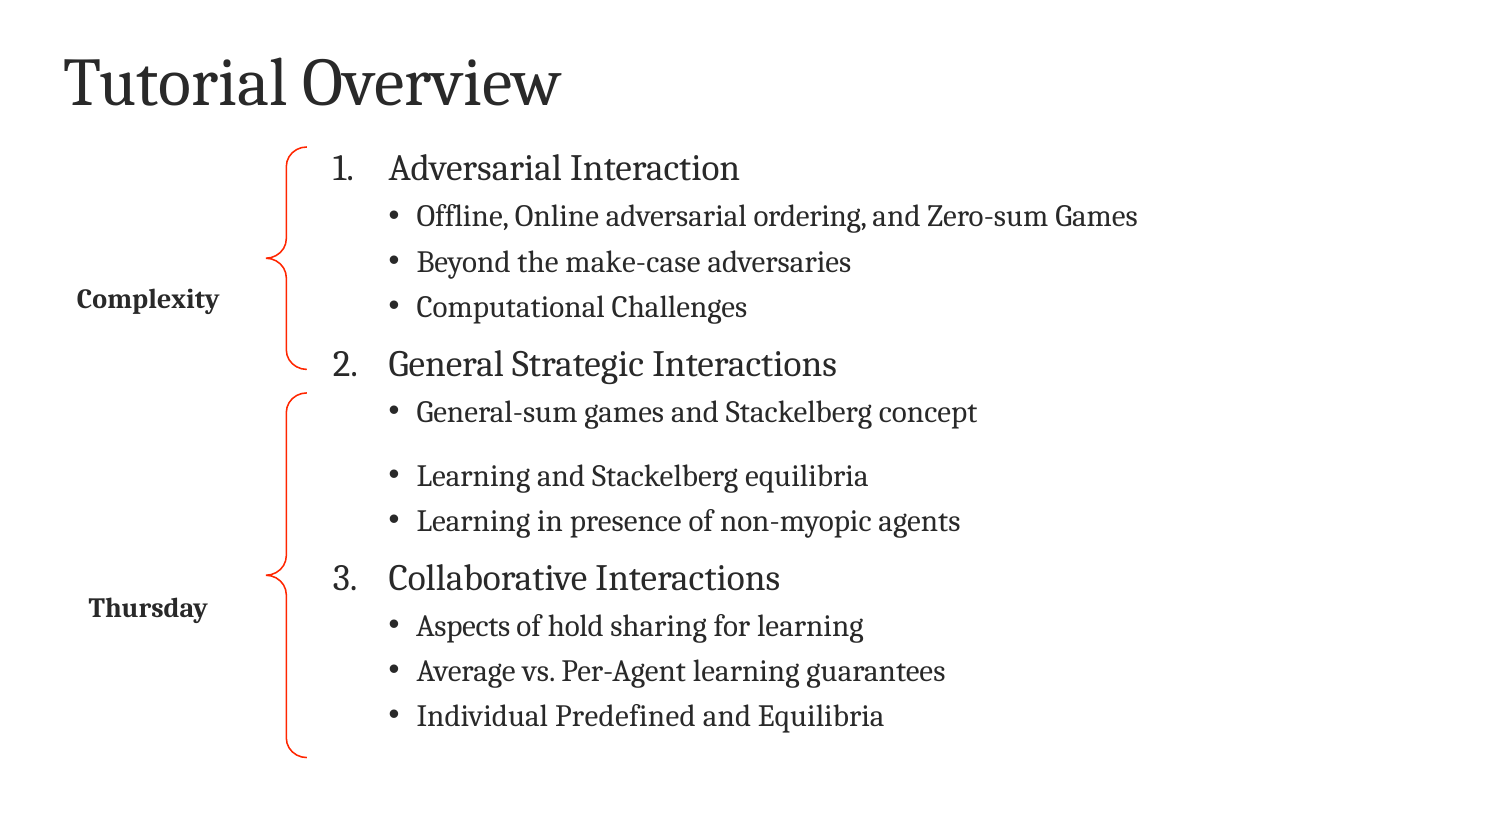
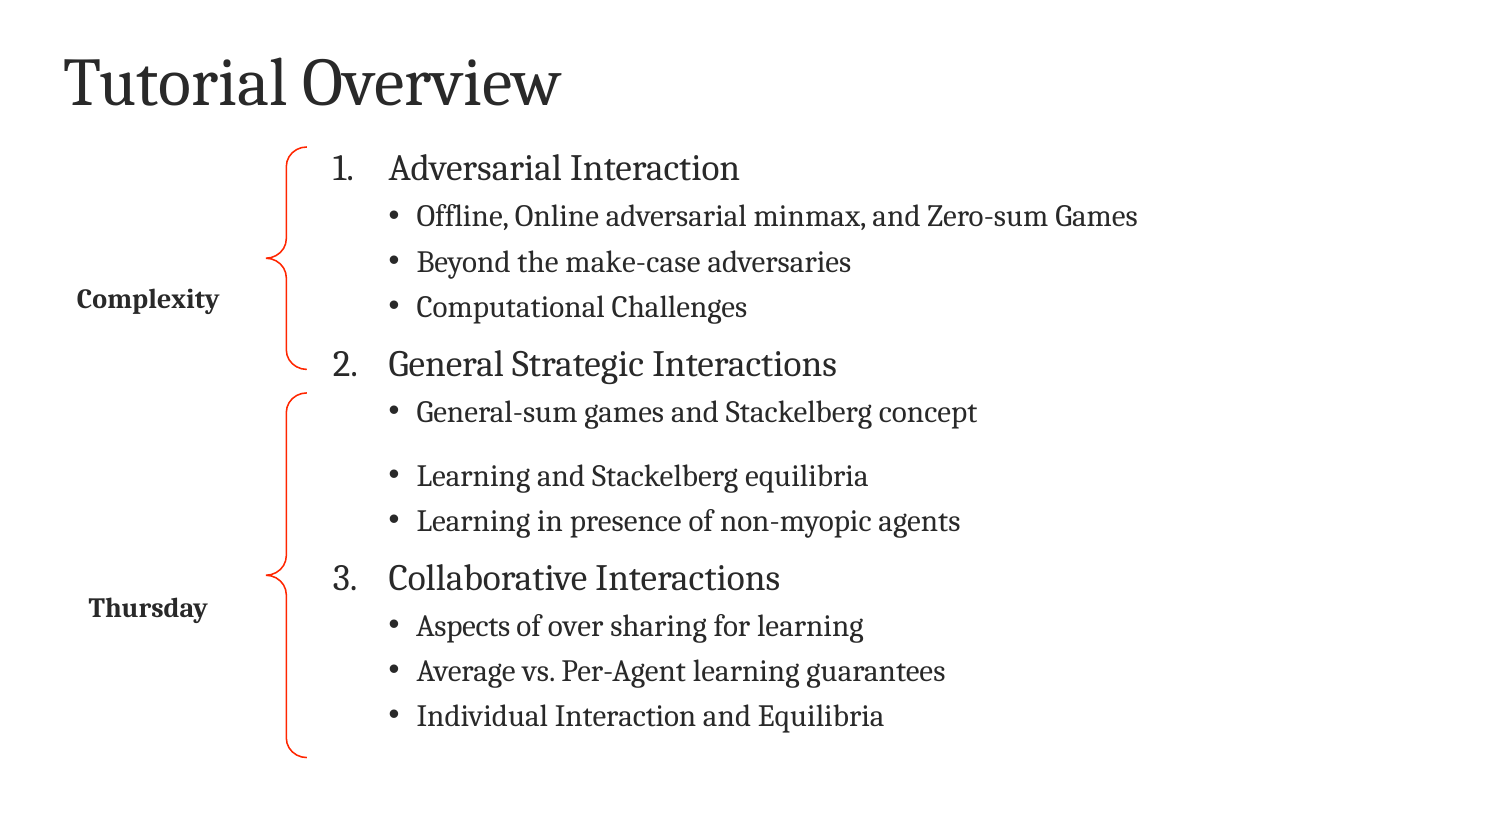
ordering: ordering -> minmax (810, 217)
hold: hold -> over (576, 626)
Individual Predefined: Predefined -> Interaction (626, 716)
